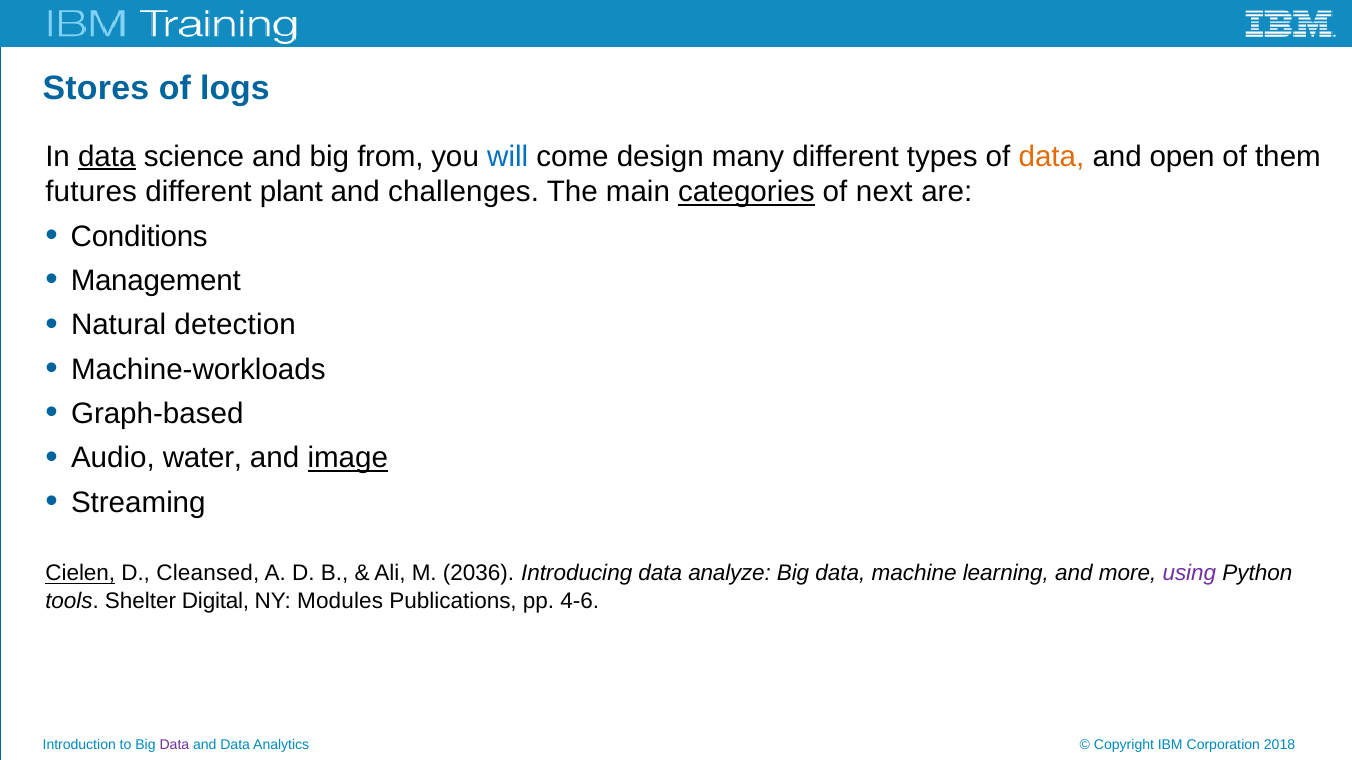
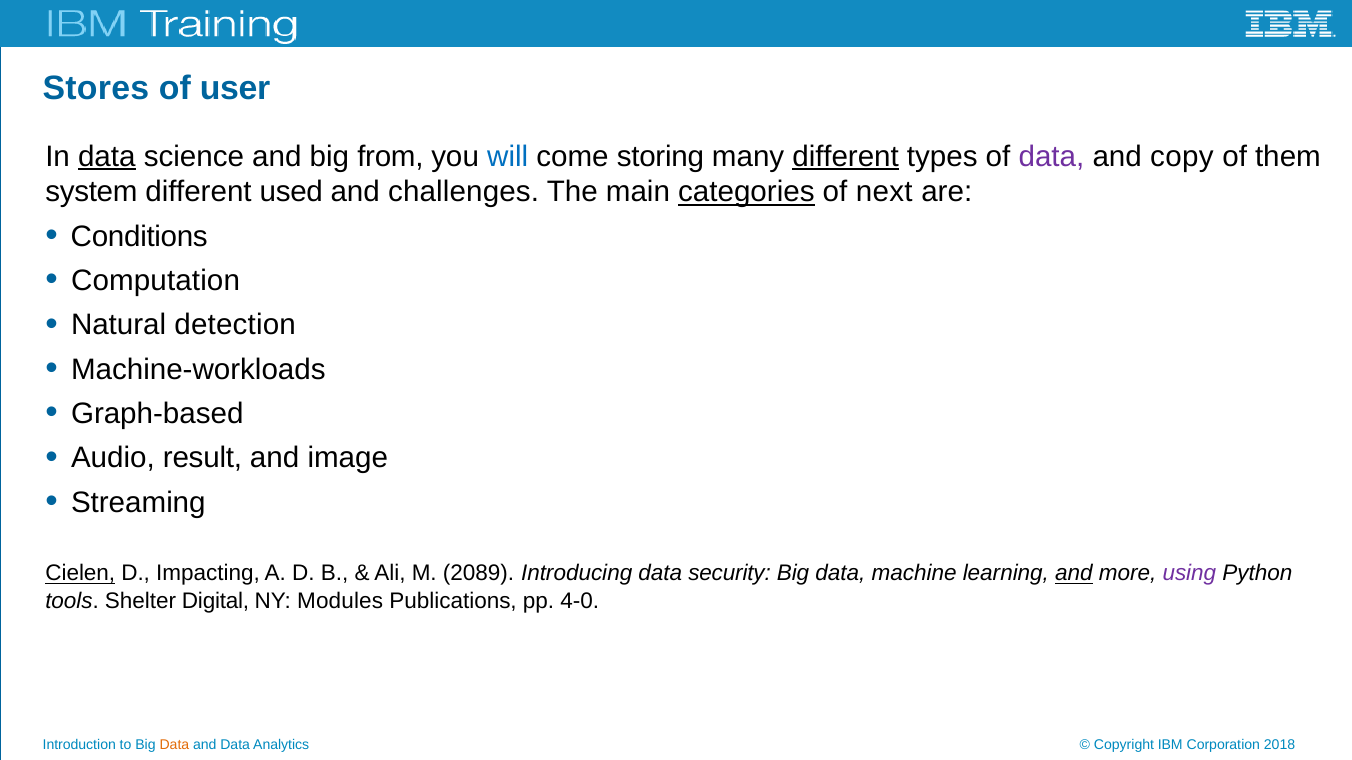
logs: logs -> user (235, 89)
design: design -> storing (660, 157)
different underline: none -> present (846, 157)
data colour: orange -> purple (1051, 157)
open: open -> copy (1182, 157)
futures: futures -> system (91, 192)
plant: plant -> used (291, 192)
Management: Management -> Computation (156, 281)
water: water -> result (202, 458)
image underline: present -> none (348, 458)
Cleansed: Cleansed -> Impacting (208, 574)
2036: 2036 -> 2089 (479, 574)
analyze: analyze -> security (730, 574)
and underline: none -> present (1074, 574)
4-6: 4-6 -> 4-0 (580, 601)
Data colour: purple -> orange (174, 746)
